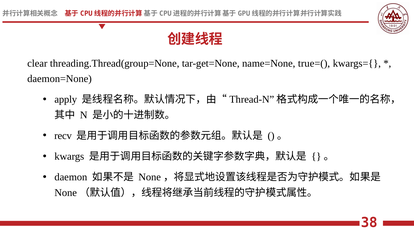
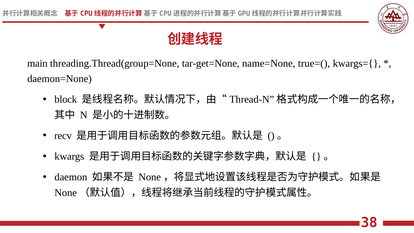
clear: clear -> main (37, 63)
apply: apply -> block (66, 100)
